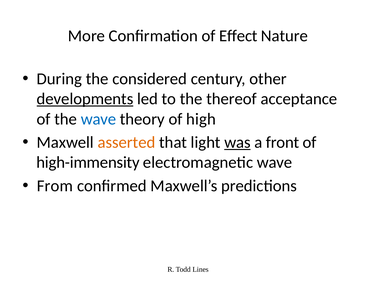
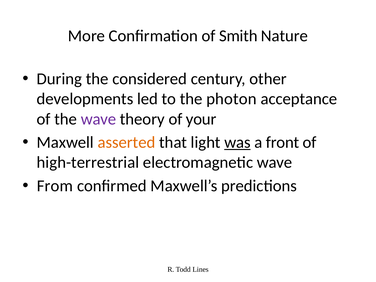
Effect: Effect -> Smith (238, 36)
developments underline: present -> none (85, 99)
thereof: thereof -> photon (231, 99)
wave colour: blue -> purple (98, 119)
high: high -> your (201, 119)
high-immensity: high-immensity -> high-terrestrial (88, 162)
